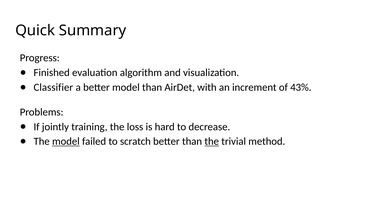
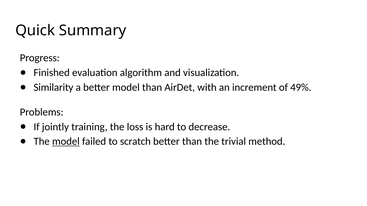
Classifier: Classifier -> Similarity (53, 88)
43%: 43% -> 49% (301, 88)
the underline: present -> none (212, 142)
